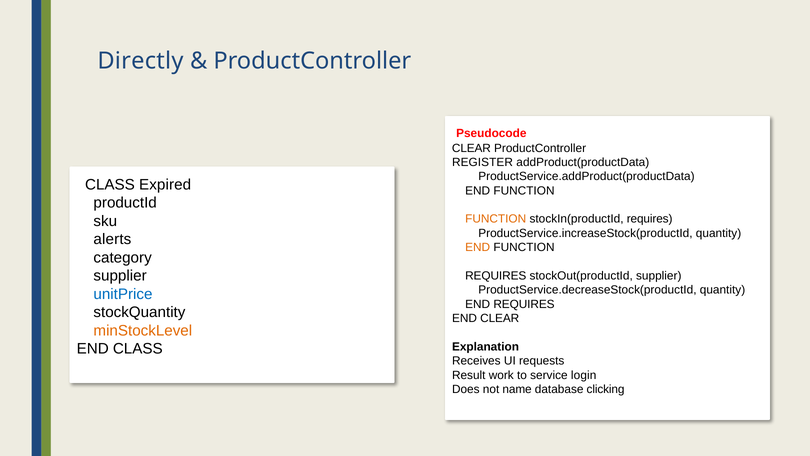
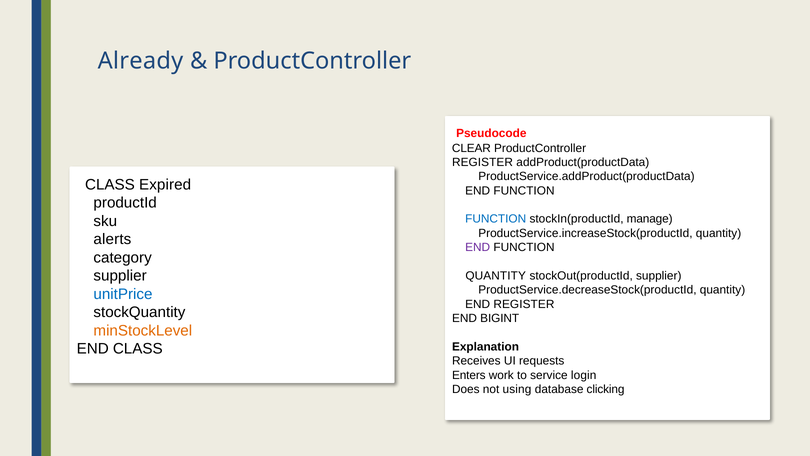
Directly: Directly -> Already (140, 61)
FUNCTION colour: orange -> blue (496, 219)
stockIn(productId requires: requires -> manage (650, 219)
END colour: orange -> purple (478, 247)
REQUIRES: REQUIRES -> QUANTITY (496, 276)
END REQUIRES: REQUIRES -> REGISTER (524, 304)
END CLEAR: CLEAR -> BIGINT (500, 318)
Result: Result -> Enters (469, 375)
name: name -> using (517, 389)
